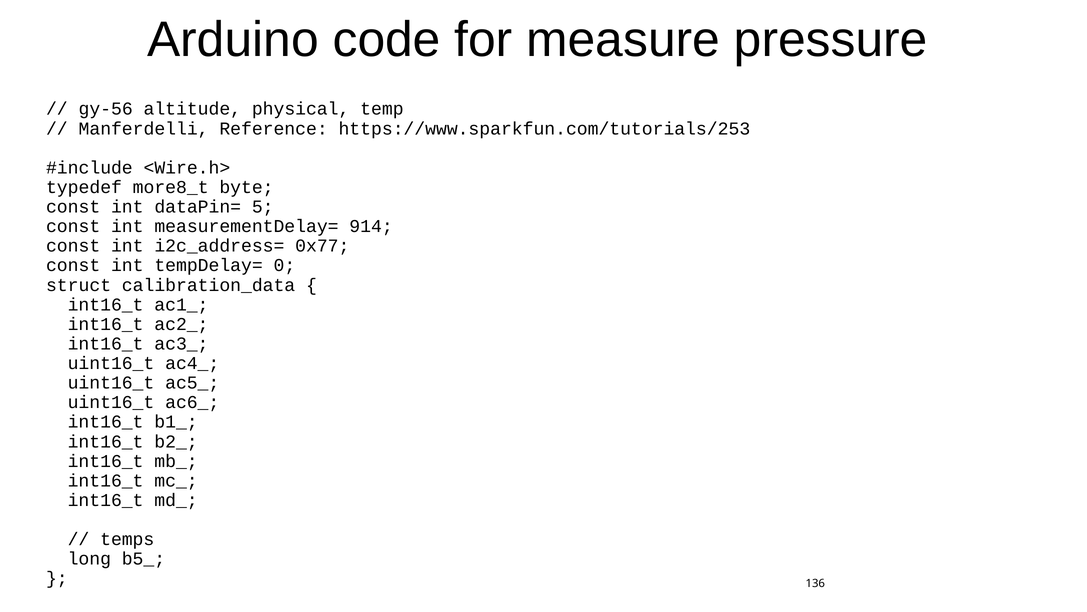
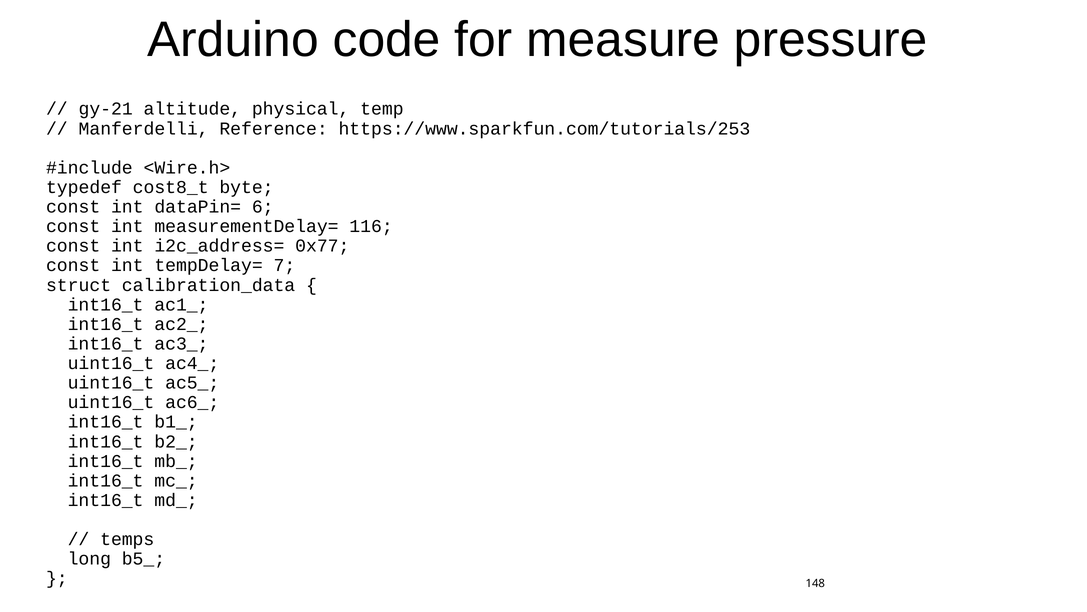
gy-56: gy-56 -> gy-21 (106, 109)
more8_t: more8_t -> cost8_t (171, 187)
5: 5 -> 6 (263, 207)
914: 914 -> 116 (371, 226)
0: 0 -> 7 (284, 265)
136: 136 -> 148 (815, 583)
